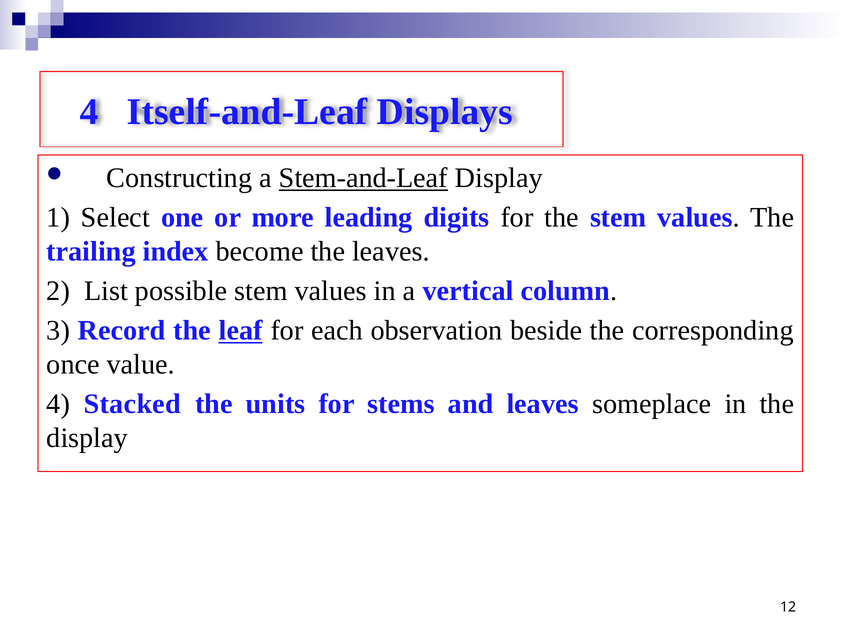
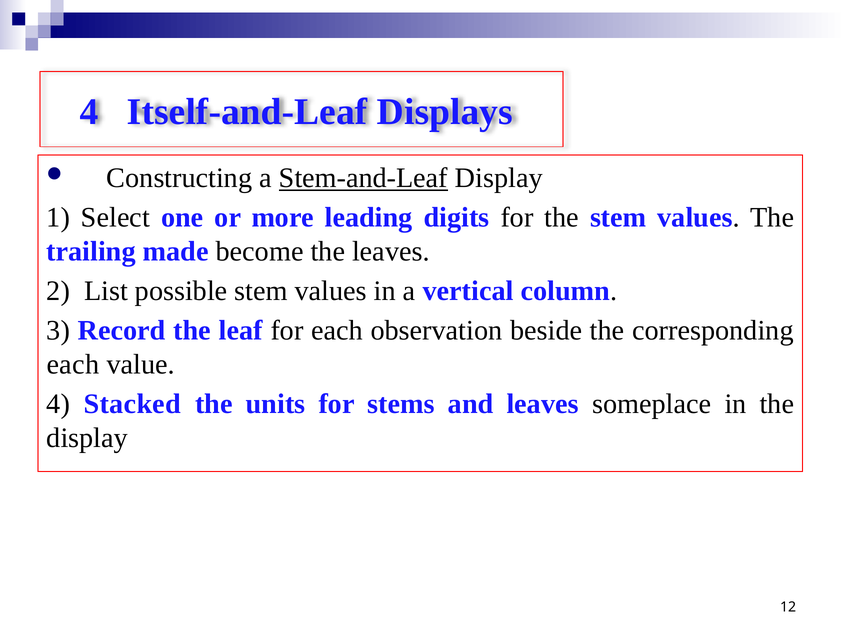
index: index -> made (176, 252)
leaf underline: present -> none (241, 331)
once: once -> each (73, 364)
